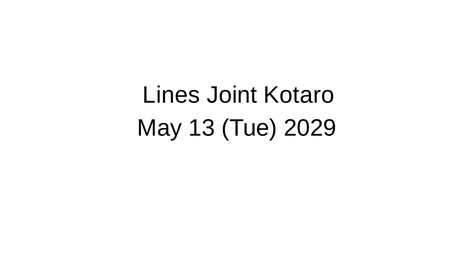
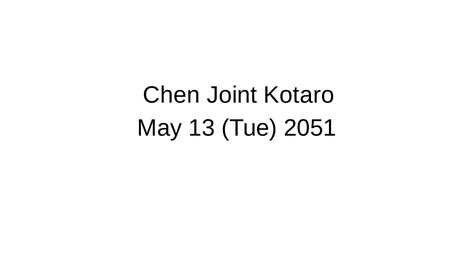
Lines: Lines -> Chen (171, 95)
2029: 2029 -> 2051 (310, 128)
